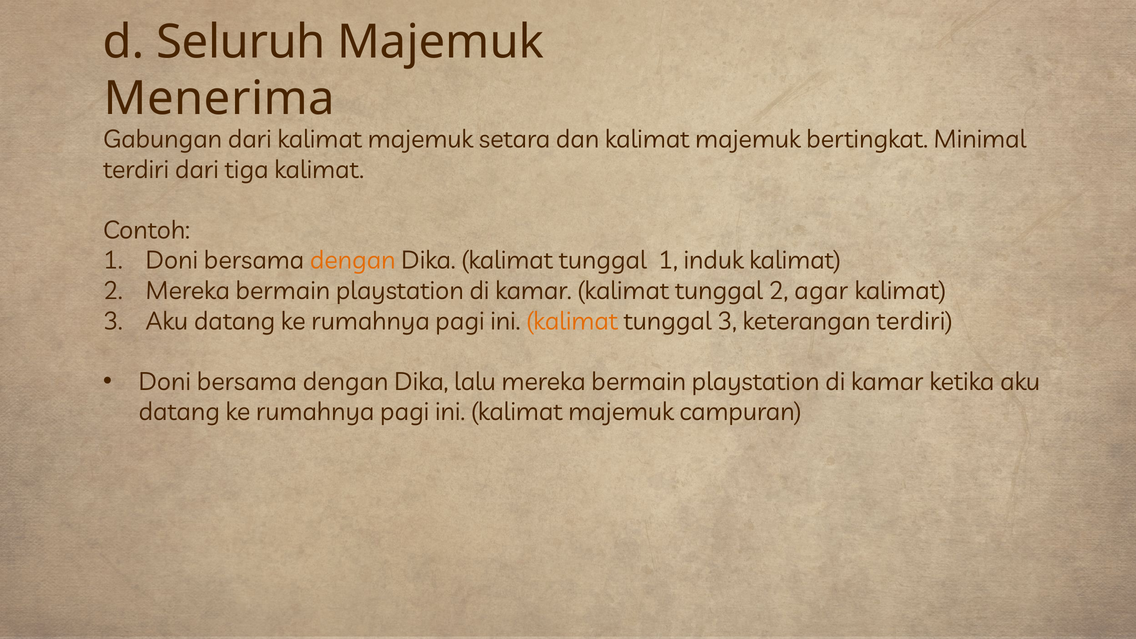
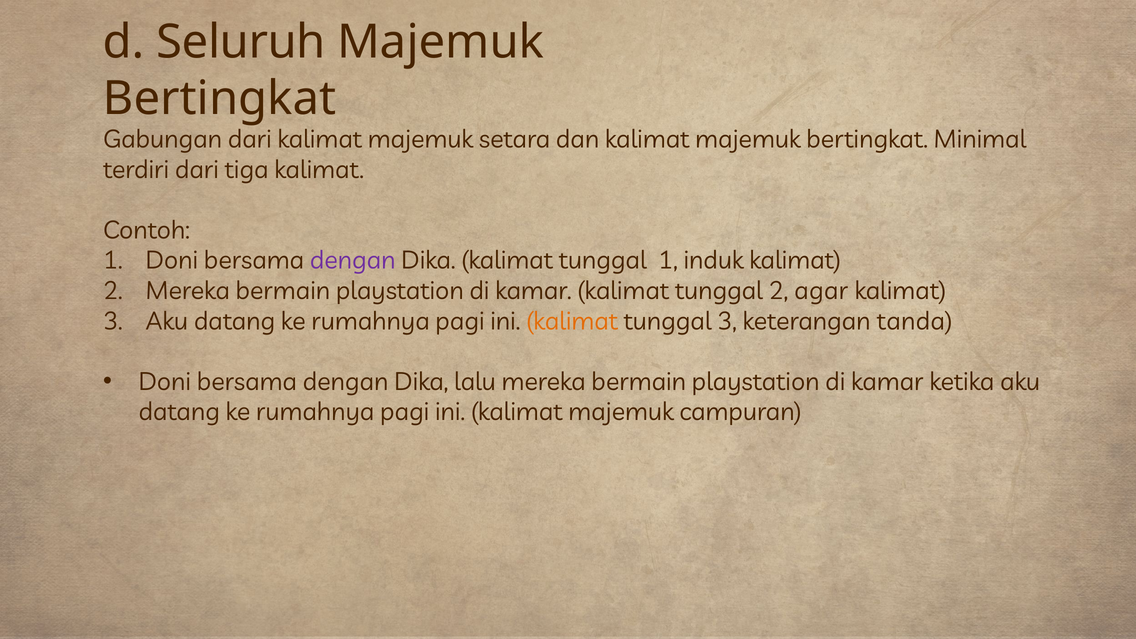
Menerima: Menerima -> Bertingkat (220, 99)
dengan colour: orange -> purple (353, 261)
keterangan terdiri: terdiri -> tanda (915, 321)
